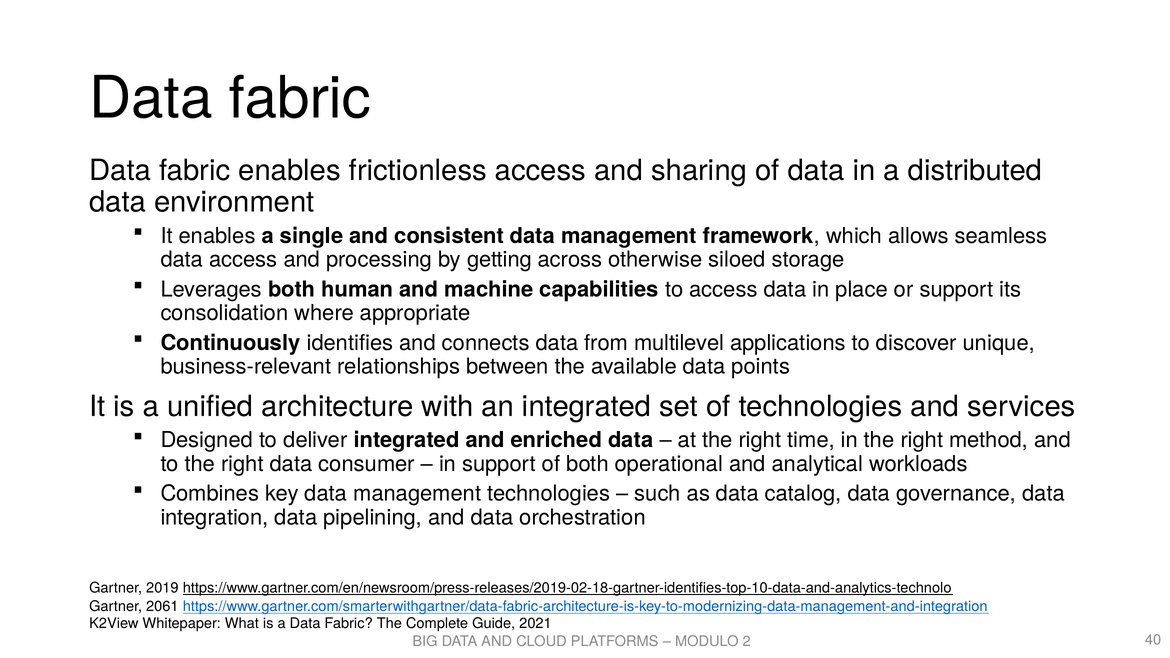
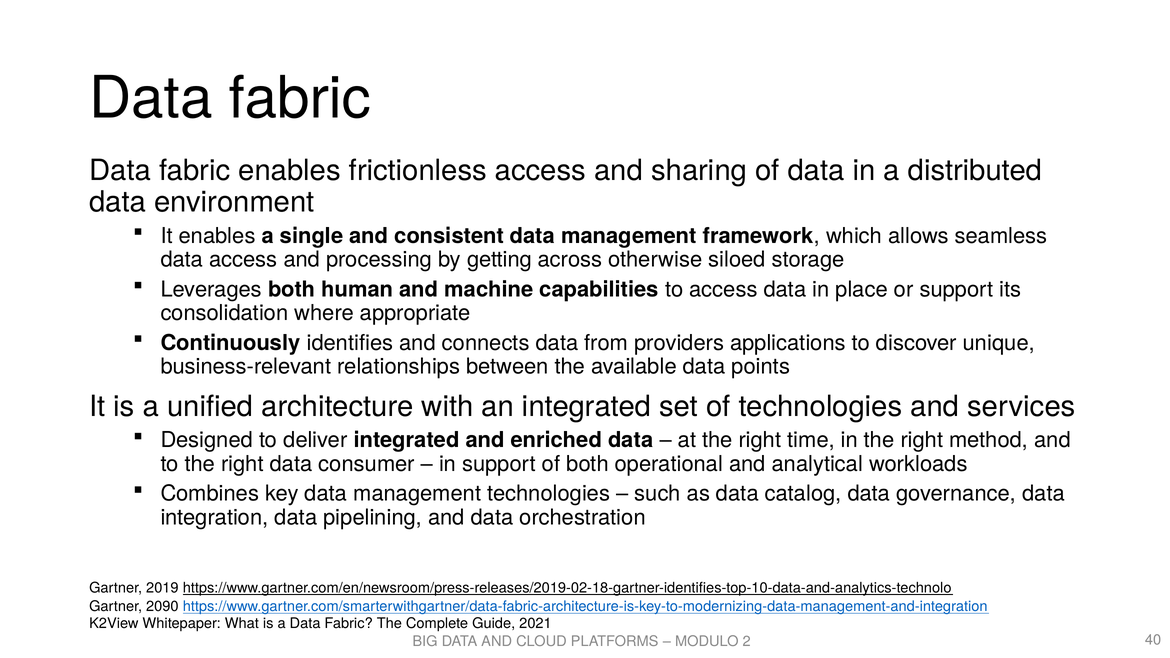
multilevel: multilevel -> providers (679, 343)
2061: 2061 -> 2090 (162, 607)
